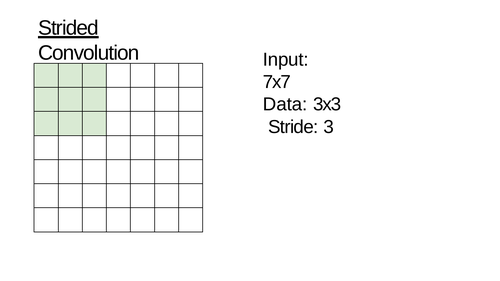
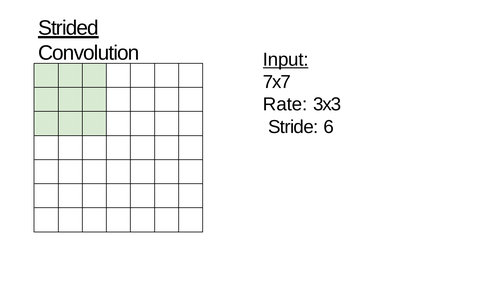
Input underline: none -> present (286, 60)
Data: Data -> Rate (285, 105)
3: 3 -> 6 (329, 127)
